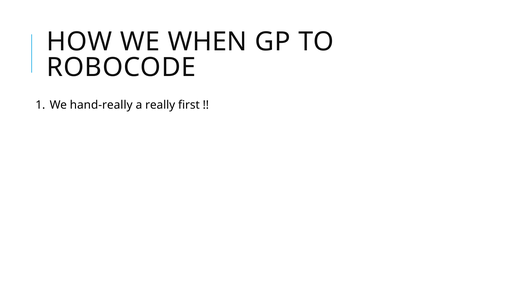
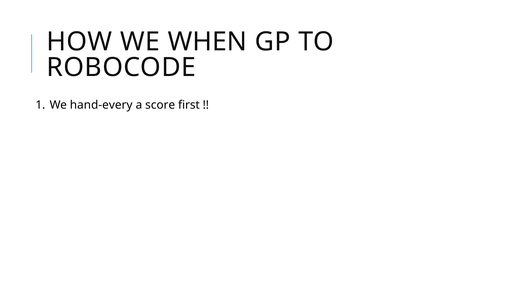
hand-really: hand-really -> hand-every (101, 105)
really: really -> score (160, 105)
